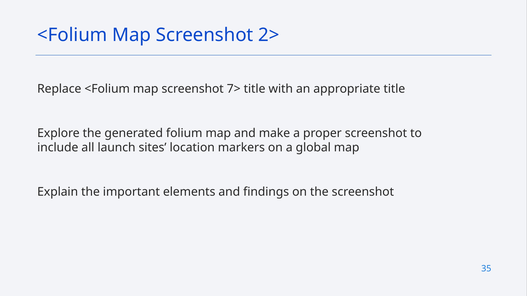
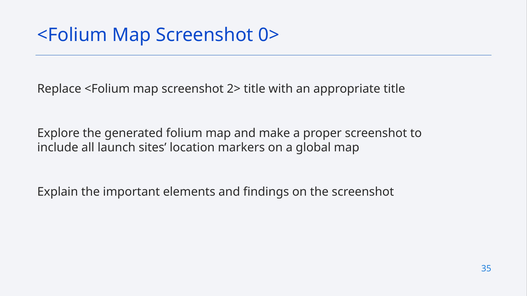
2>: 2> -> 0> (269, 35)
7>: 7> -> 2> (234, 89)
